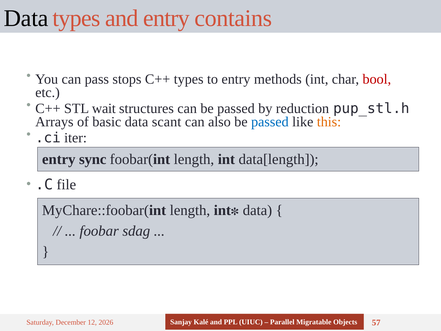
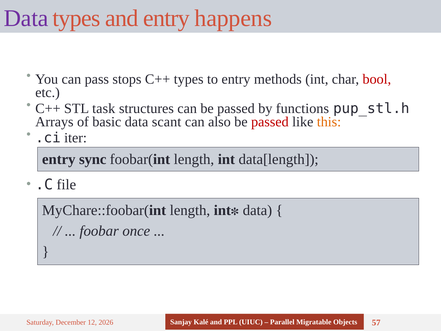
Data colour: black -> purple (26, 18)
contains: contains -> happens (233, 18)
wait: wait -> task (104, 108)
reduction: reduction -> functions (302, 108)
passed colour: blue -> red (270, 122)
sdag: sdag -> once (136, 231)
